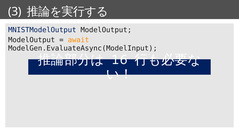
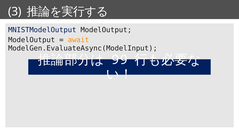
16: 16 -> 99 (120, 60)
